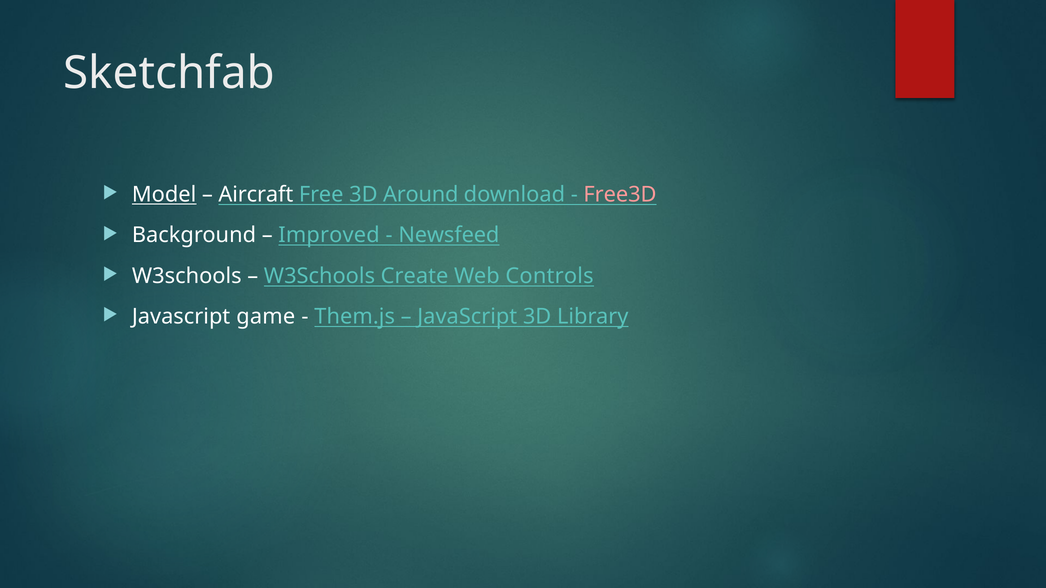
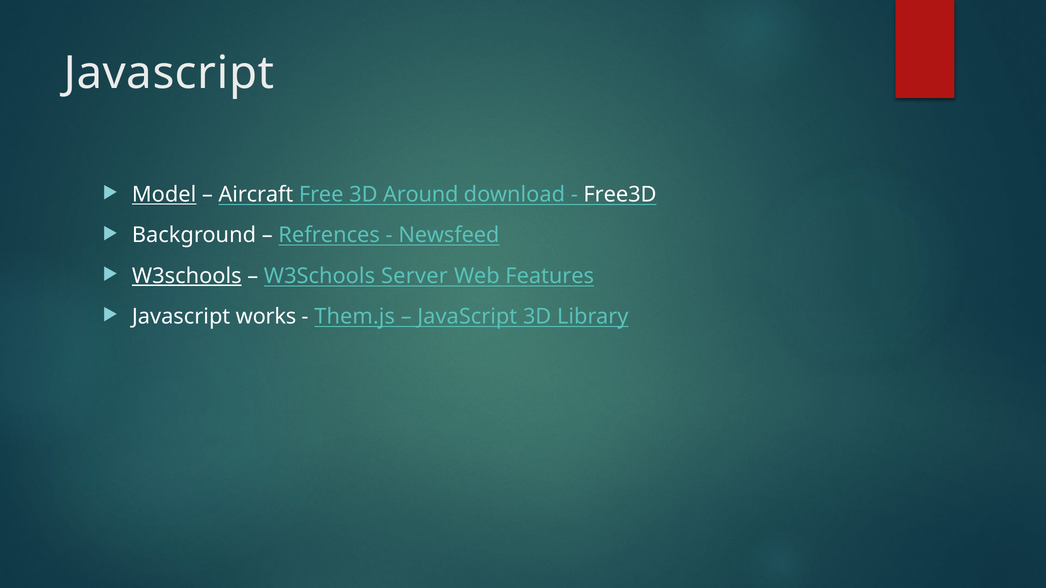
Sketchfab: Sketchfab -> Javascript (169, 73)
Free3D colour: pink -> white (620, 195)
Improved: Improved -> Refrences (329, 235)
W3schools underline: none -> present (187, 276)
Create: Create -> Server (414, 276)
Controls: Controls -> Features (550, 276)
game: game -> works (266, 317)
